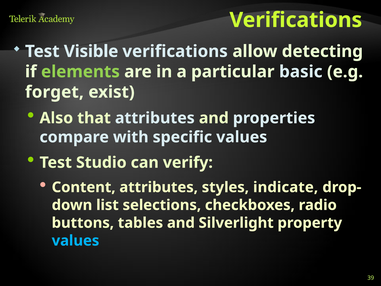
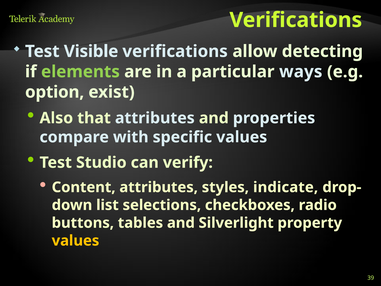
basic: basic -> ways (301, 72)
forget: forget -> option (55, 92)
values colour: light blue -> yellow (75, 240)
